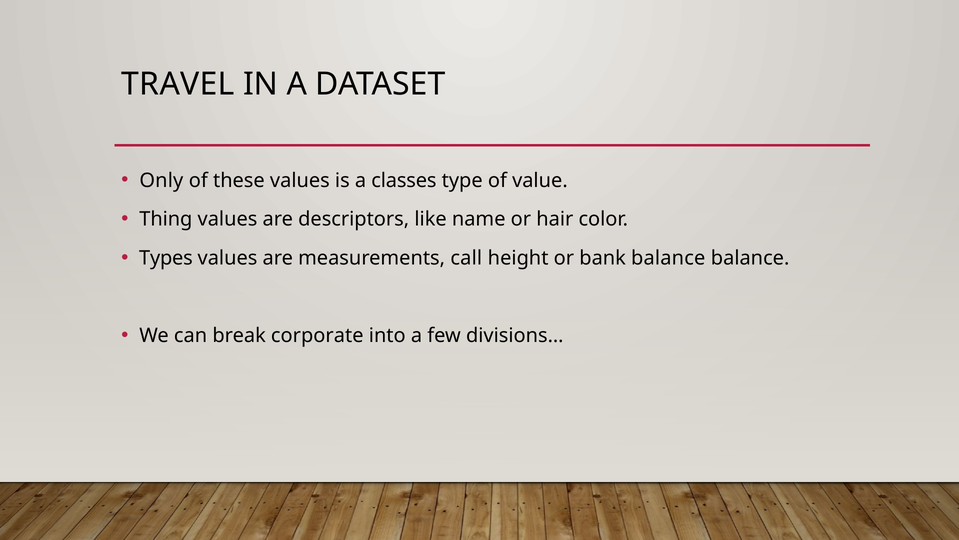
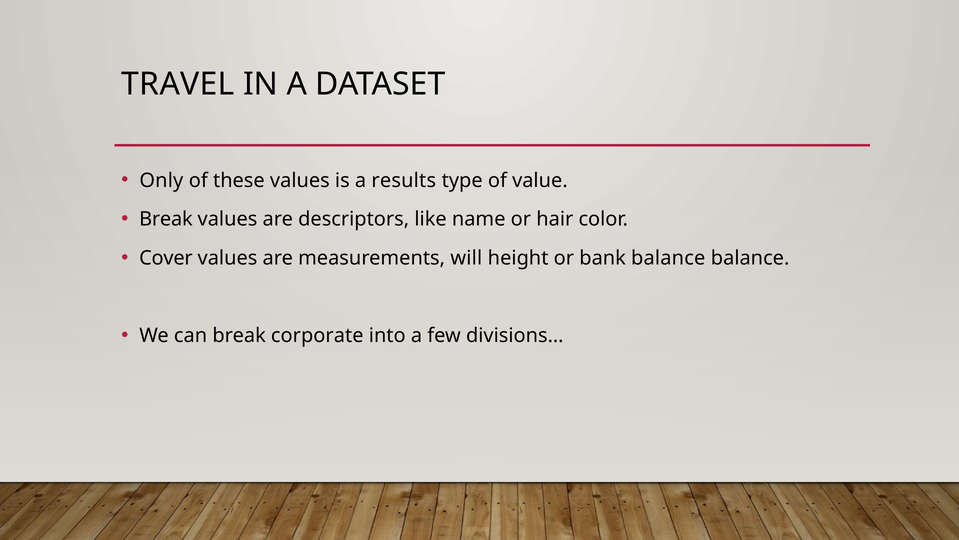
classes: classes -> results (404, 180)
Thing: Thing -> Break (166, 219)
Types: Types -> Cover (166, 258)
call: call -> will (466, 258)
